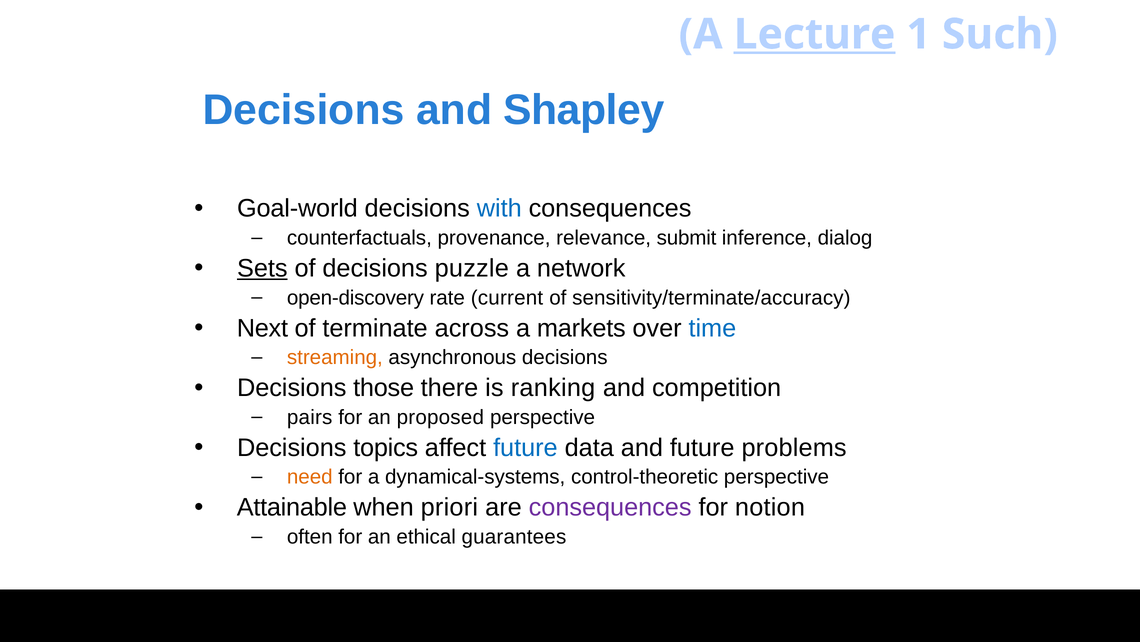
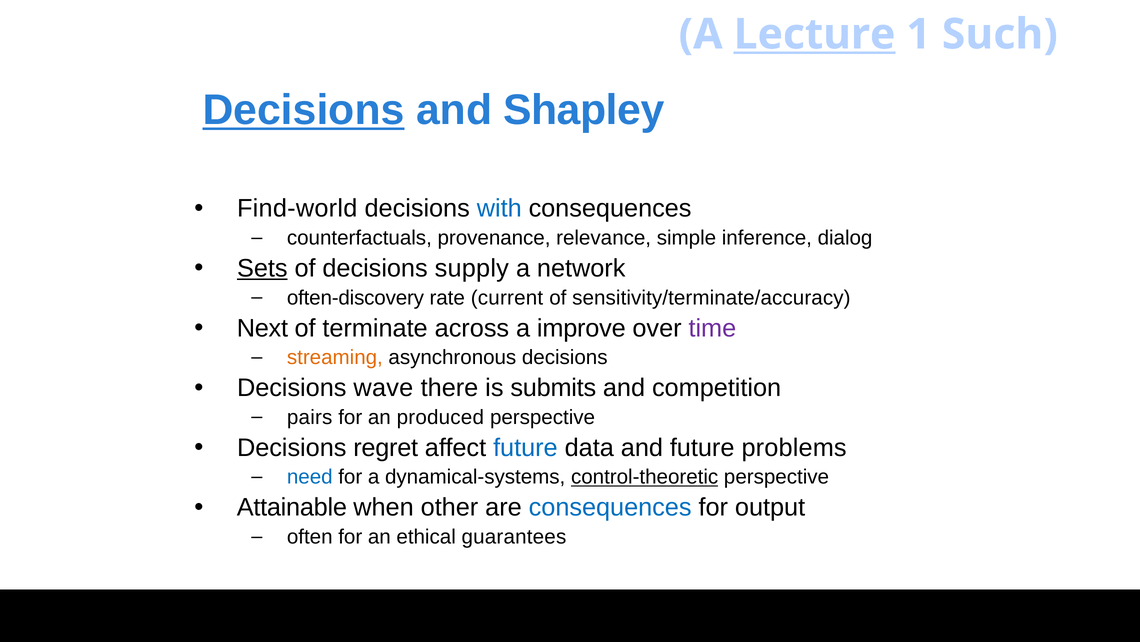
Decisions underline: none -> present (303, 110)
Goal-world: Goal-world -> Find-world (297, 208)
submit: submit -> simple (686, 238)
puzzle: puzzle -> supply (472, 268)
open-discovery: open-discovery -> often-discovery (355, 297)
markets: markets -> improve (581, 328)
time colour: blue -> purple (712, 328)
those: those -> wave (383, 388)
ranking: ranking -> submits (553, 388)
proposed: proposed -> produced (440, 417)
topics: topics -> regret (386, 447)
need colour: orange -> blue (310, 477)
control-theoretic underline: none -> present (645, 477)
priori: priori -> other (449, 507)
consequences colour: purple -> blue (610, 507)
notion: notion -> output (770, 507)
